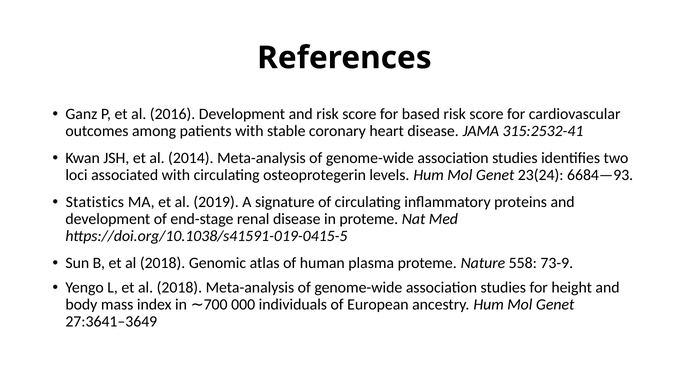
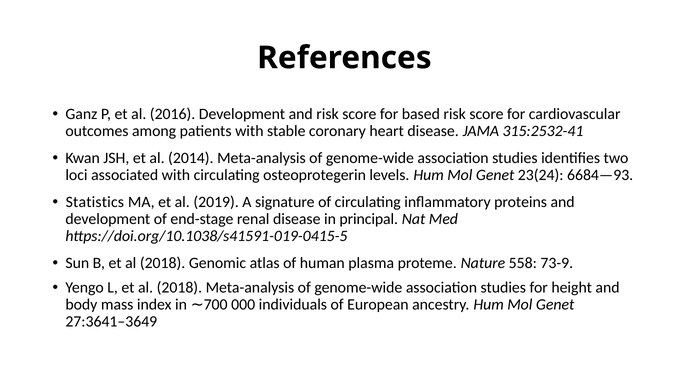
in proteme: proteme -> principal (369, 220)
